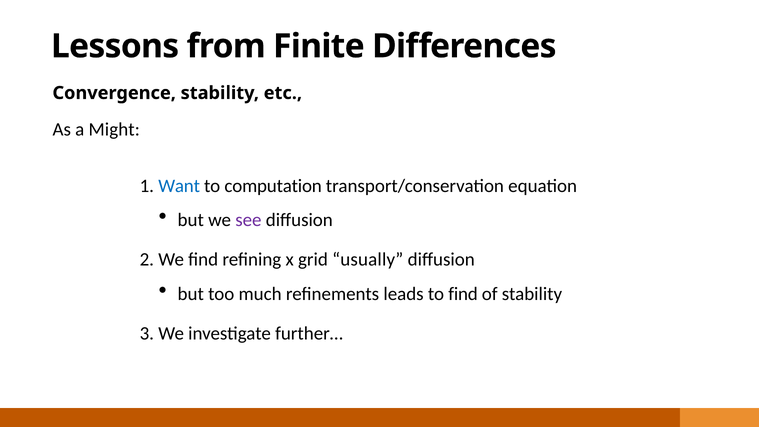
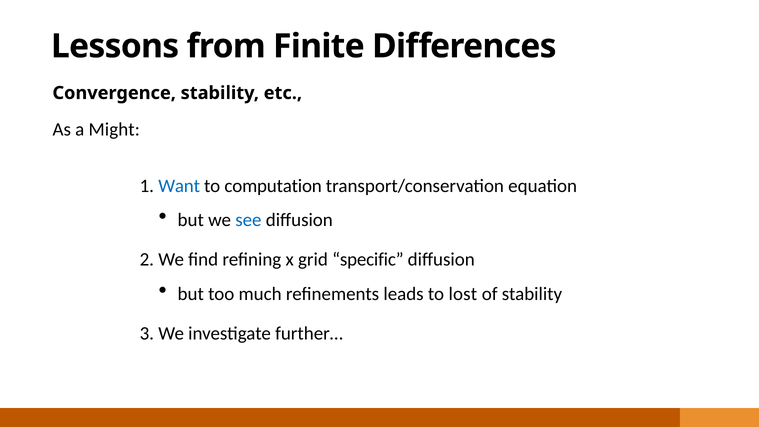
see colour: purple -> blue (248, 220)
usually: usually -> specific (368, 260)
to find: find -> lost (463, 294)
